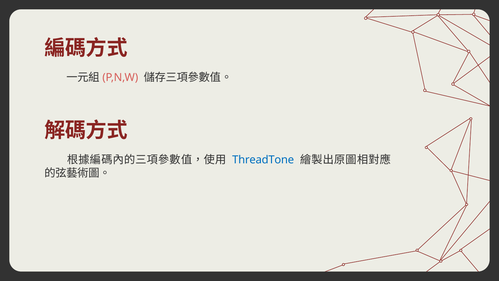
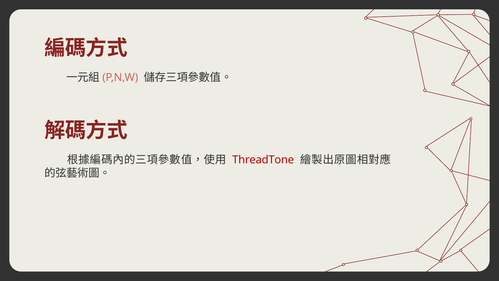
ThreadTone colour: blue -> red (263, 160)
